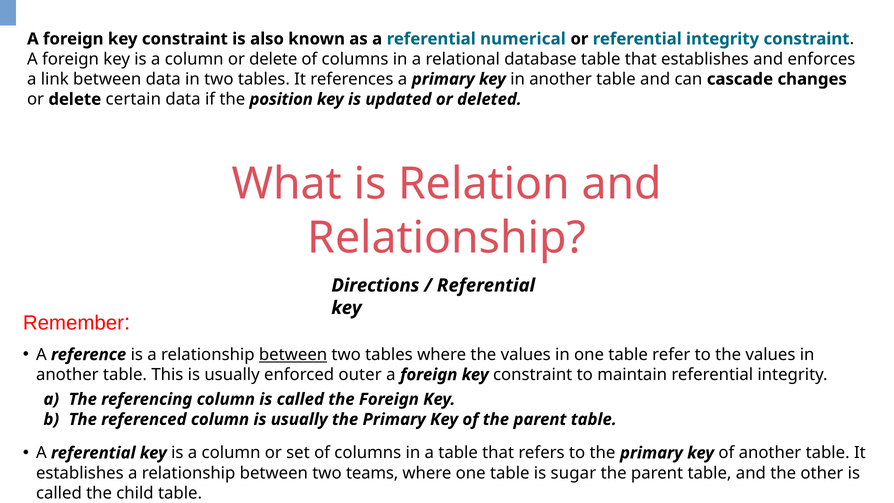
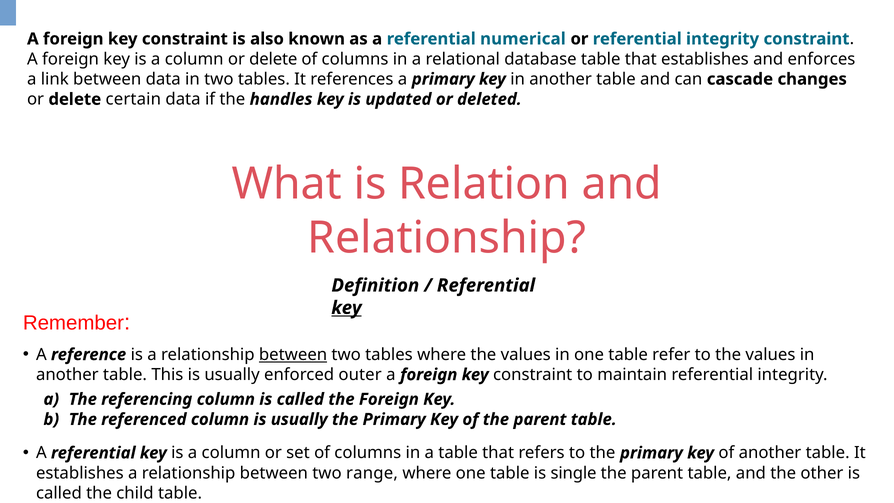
position: position -> handles (281, 99)
Directions: Directions -> Definition (375, 285)
key underline: none -> present (346, 308)
teams: teams -> range (372, 473)
sugar: sugar -> single (574, 473)
